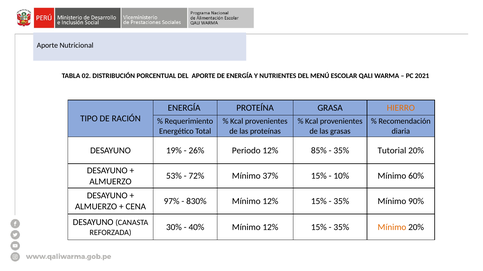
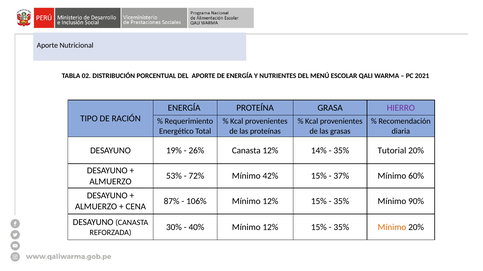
HIERRO colour: orange -> purple (401, 108)
26% Periodo: Periodo -> Canasta (246, 151)
85%: 85% -> 14% (319, 151)
37%: 37% -> 42% (270, 176)
10%: 10% -> 37% (341, 176)
97%: 97% -> 87% (172, 202)
830%: 830% -> 106% (196, 202)
